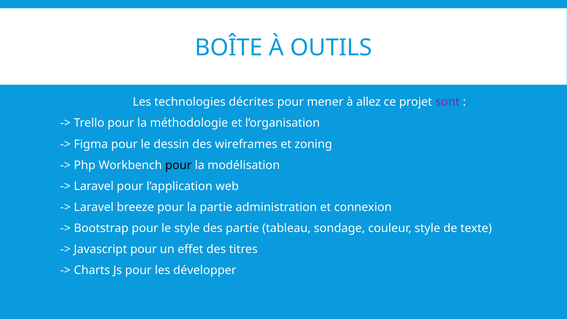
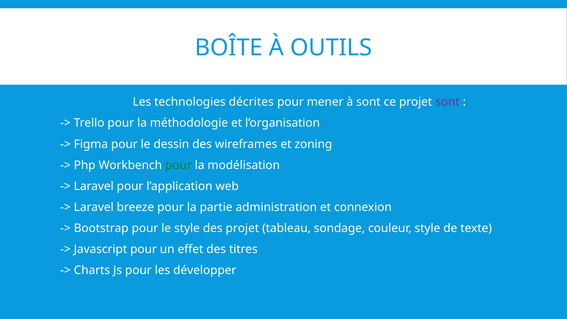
à allez: allez -> sont (368, 102)
pour colour: black -> green (178, 165)
des partie: partie -> projet (242, 228)
